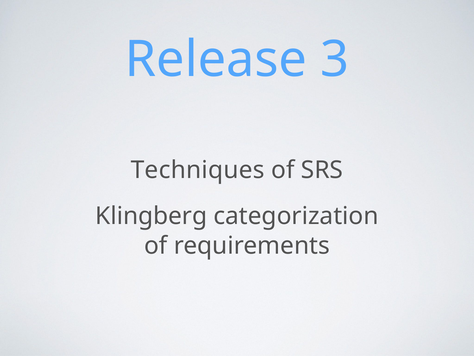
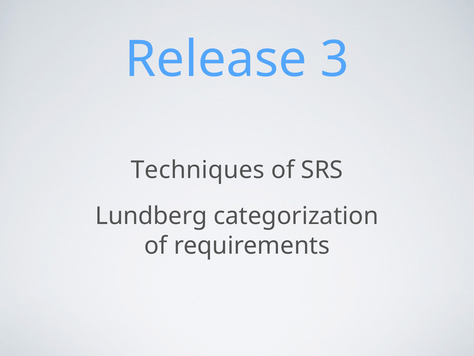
Klingberg: Klingberg -> Lundberg (151, 216)
